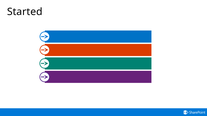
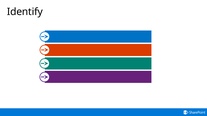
Started: Started -> Identify (25, 12)
